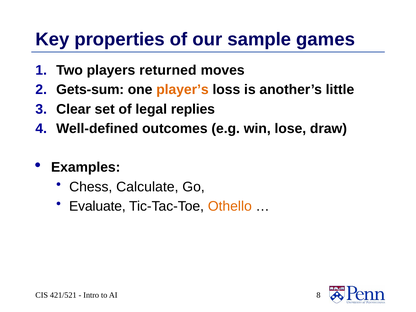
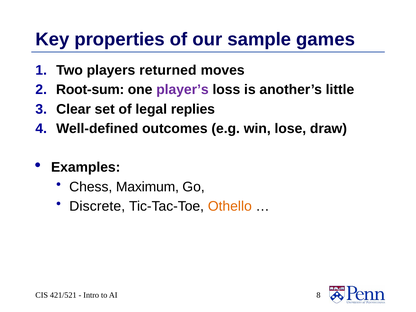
Gets-sum: Gets-sum -> Root-sum (90, 90)
player’s colour: orange -> purple (182, 90)
Calculate: Calculate -> Maximum (147, 187)
Evaluate: Evaluate -> Discrete (97, 206)
